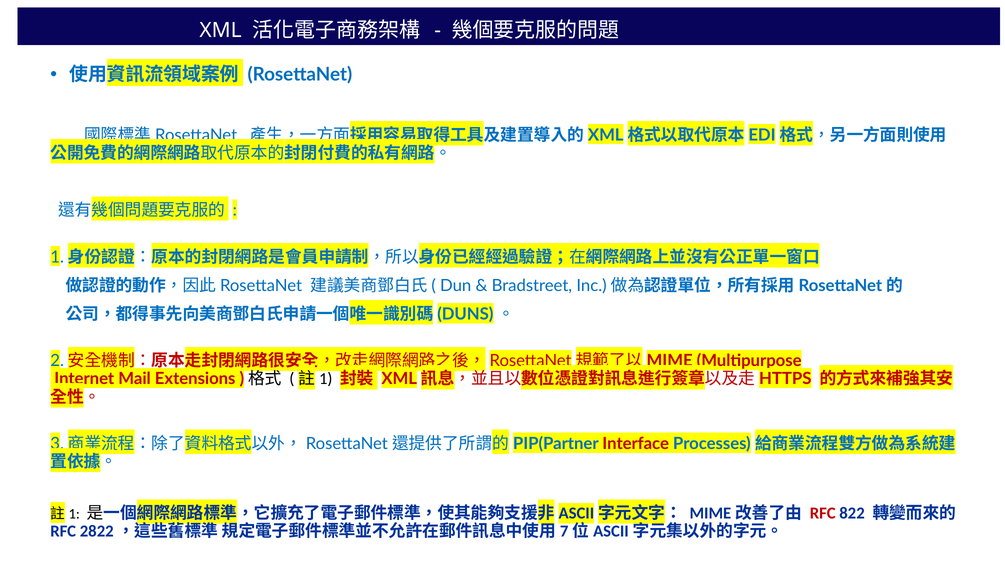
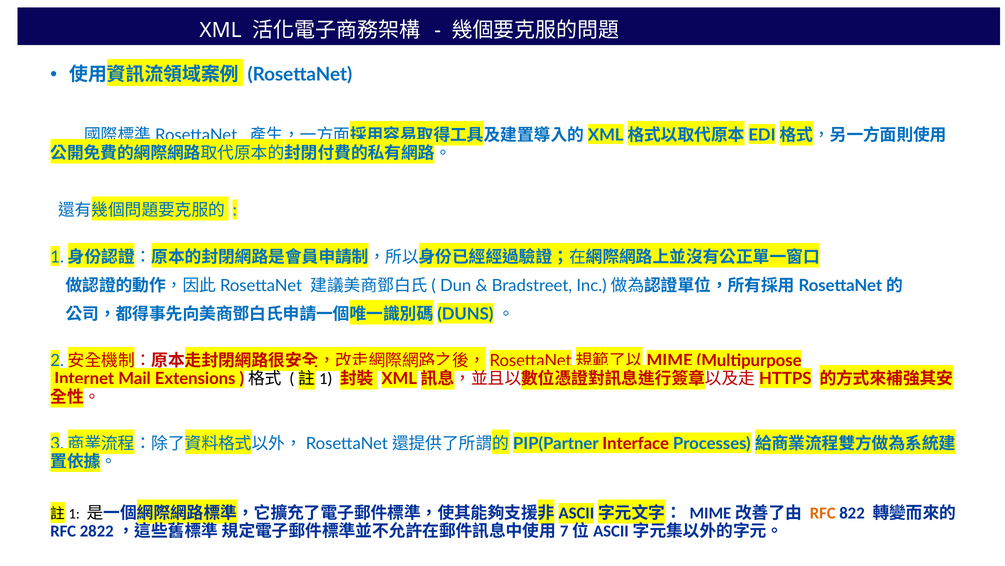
RFC colour: red -> orange (823, 513)
